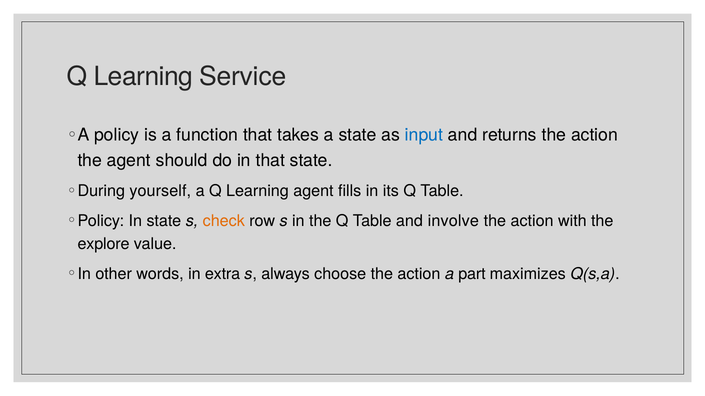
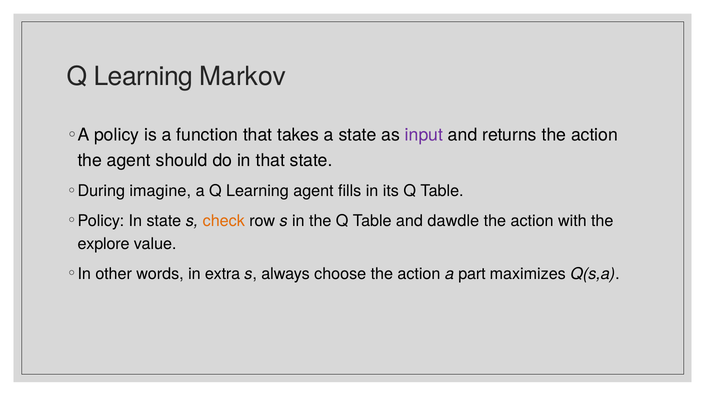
Service: Service -> Markov (243, 77)
input colour: blue -> purple (424, 135)
yourself: yourself -> imagine (160, 191)
involve: involve -> dawdle (453, 221)
